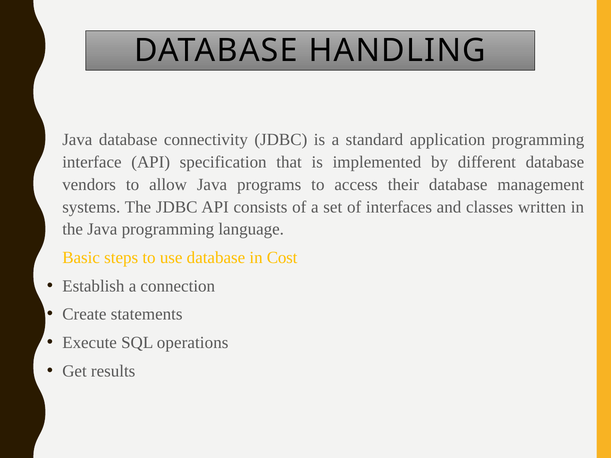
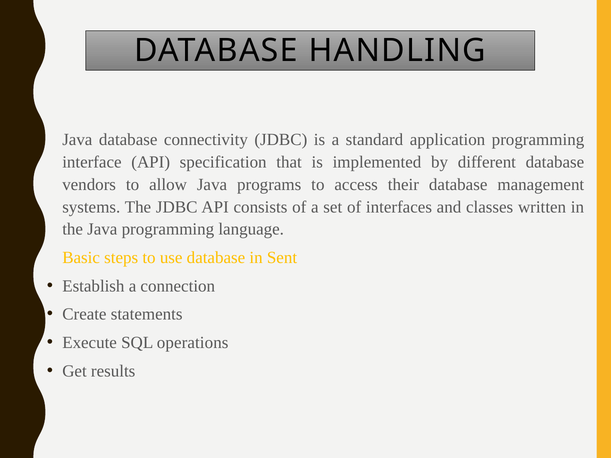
Cost: Cost -> Sent (282, 258)
